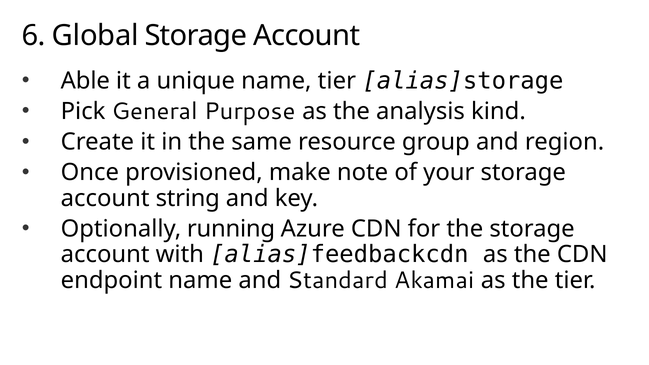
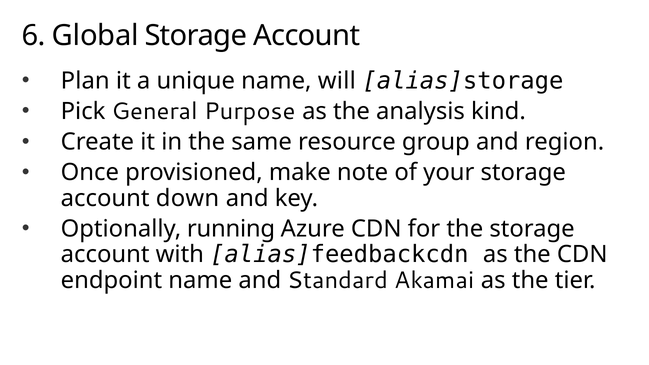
Able: Able -> Plan (85, 81)
name tier: tier -> will (337, 81)
string: string -> down (188, 198)
